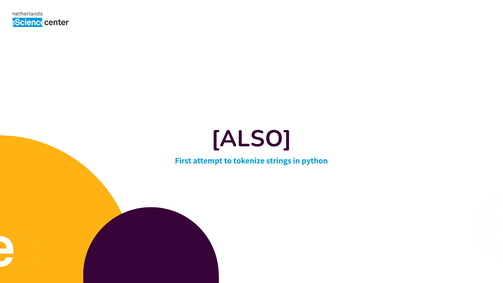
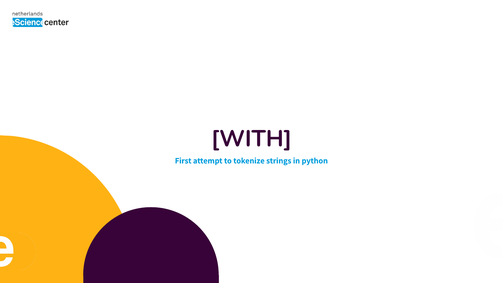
ALSO: ALSO -> WITH (251, 139)
